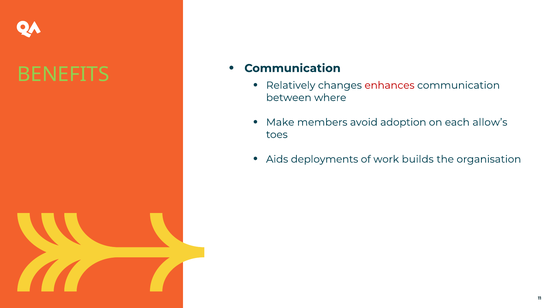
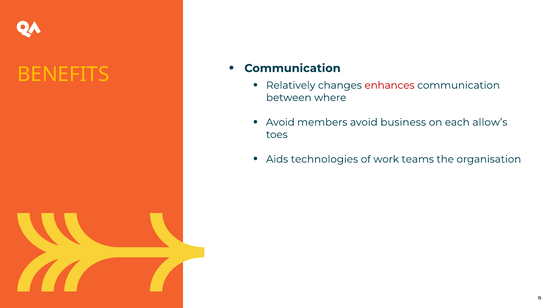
BENEFITS colour: light green -> yellow (63, 74)
Make: Make -> Avoid (280, 122)
adoption: adoption -> business (403, 122)
deployments: deployments -> technologies (324, 159)
builds: builds -> teams (418, 159)
